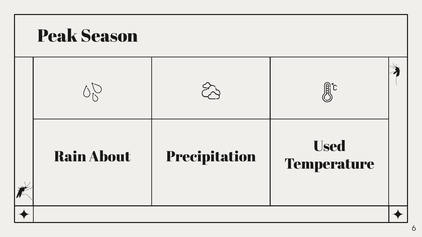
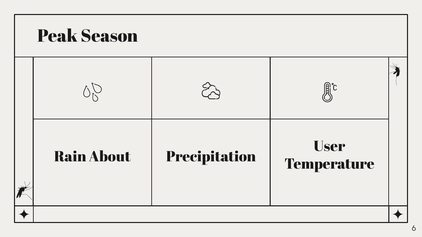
Used: Used -> User (329, 147)
